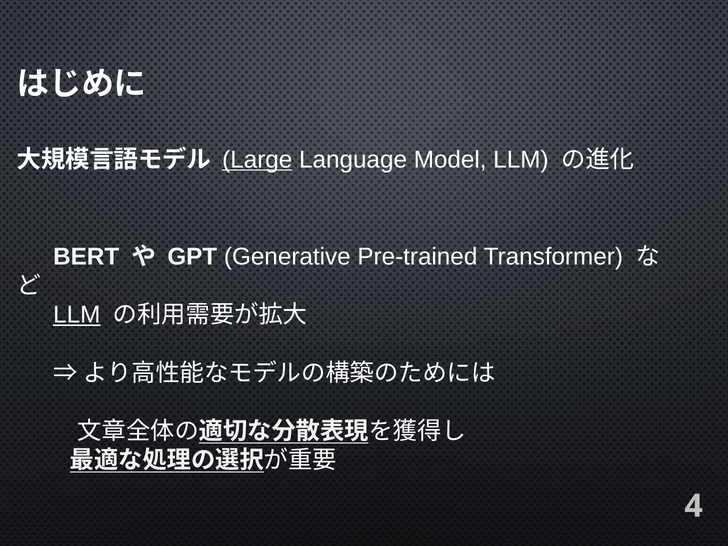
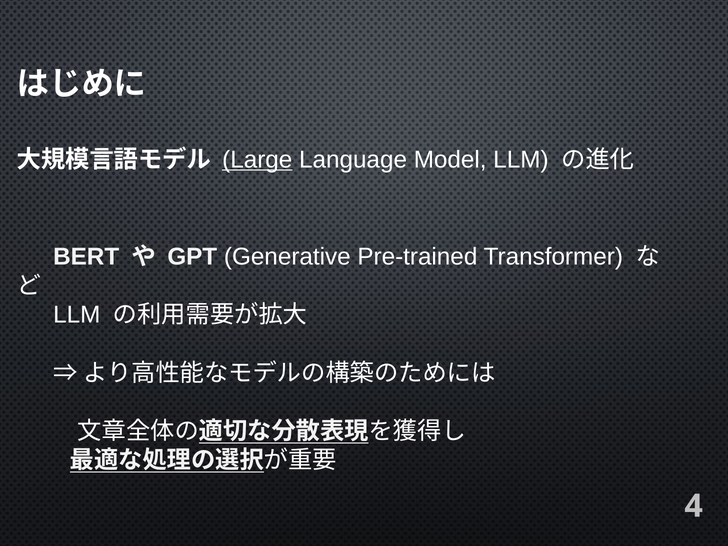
LLM underline: present -> none (77, 315)
